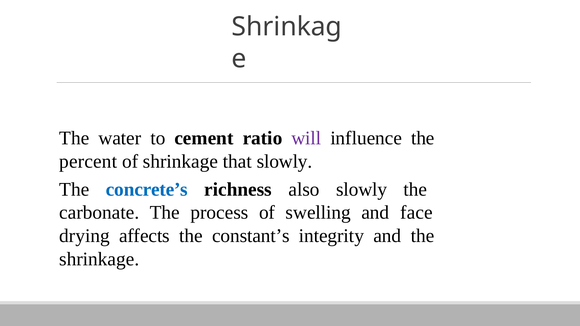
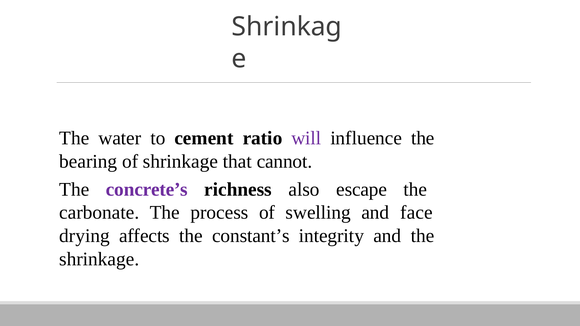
percent: percent -> bearing (88, 162)
that slowly: slowly -> cannot (285, 162)
concrete’s colour: blue -> purple (147, 190)
also slowly: slowly -> escape (362, 190)
